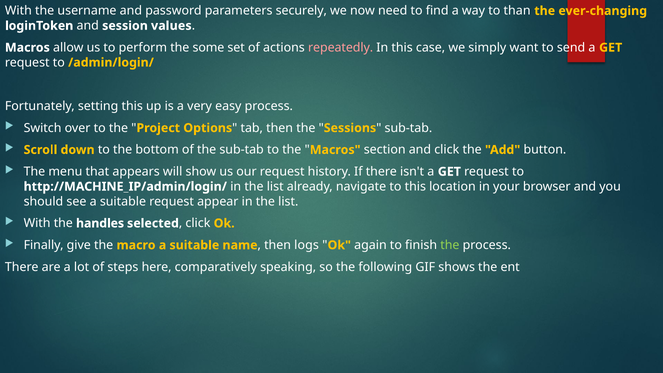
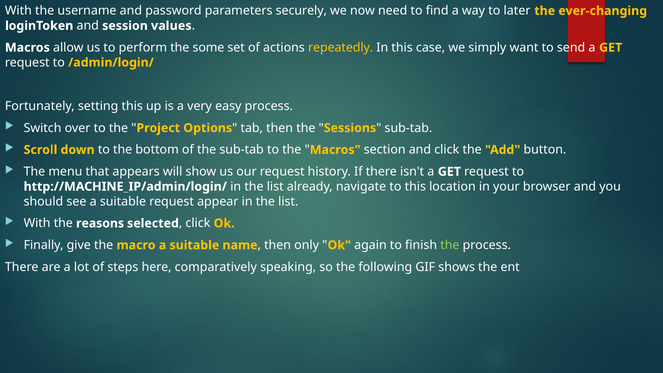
than: than -> later (517, 11)
repeatedly colour: pink -> yellow (341, 48)
handles: handles -> reasons (100, 223)
logs: logs -> only (307, 245)
